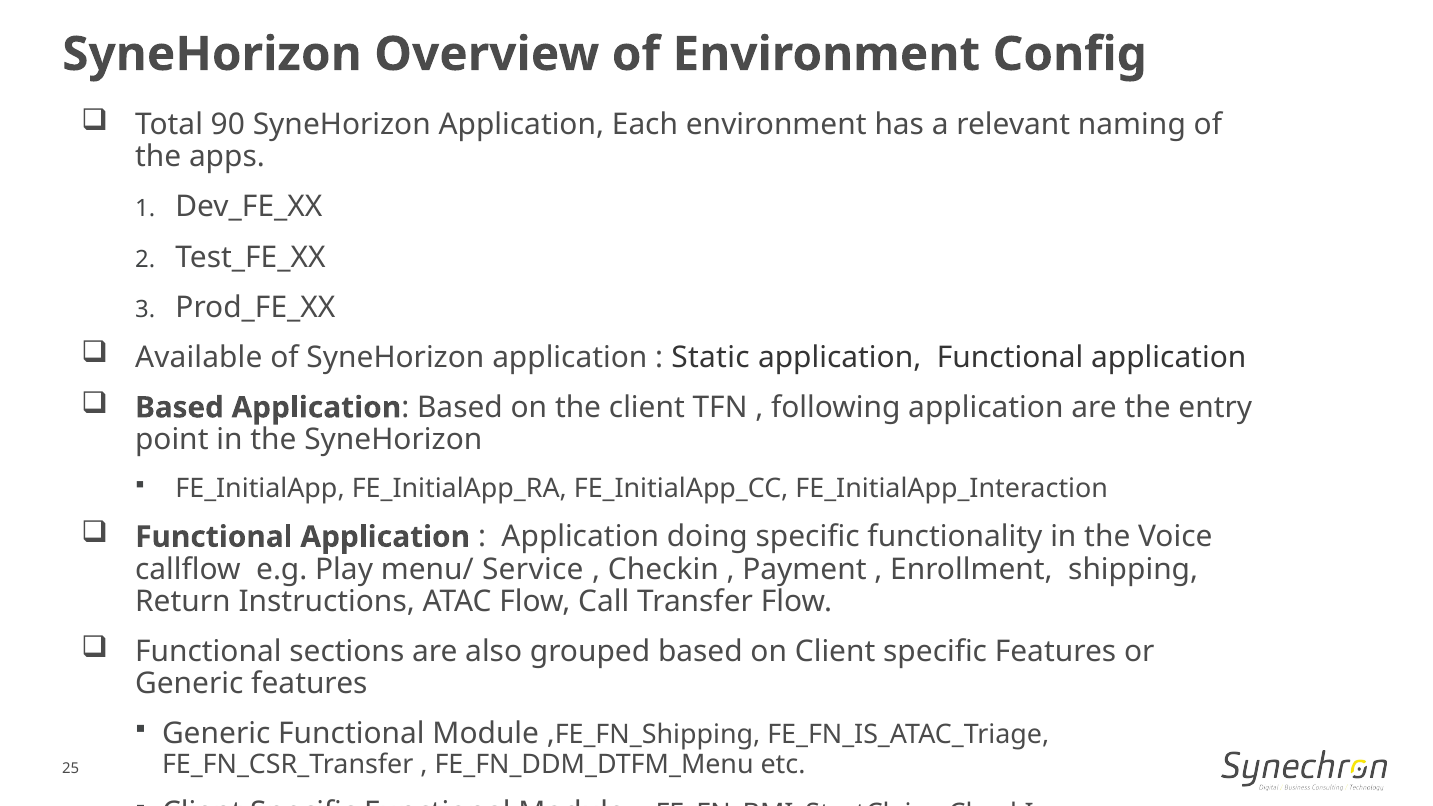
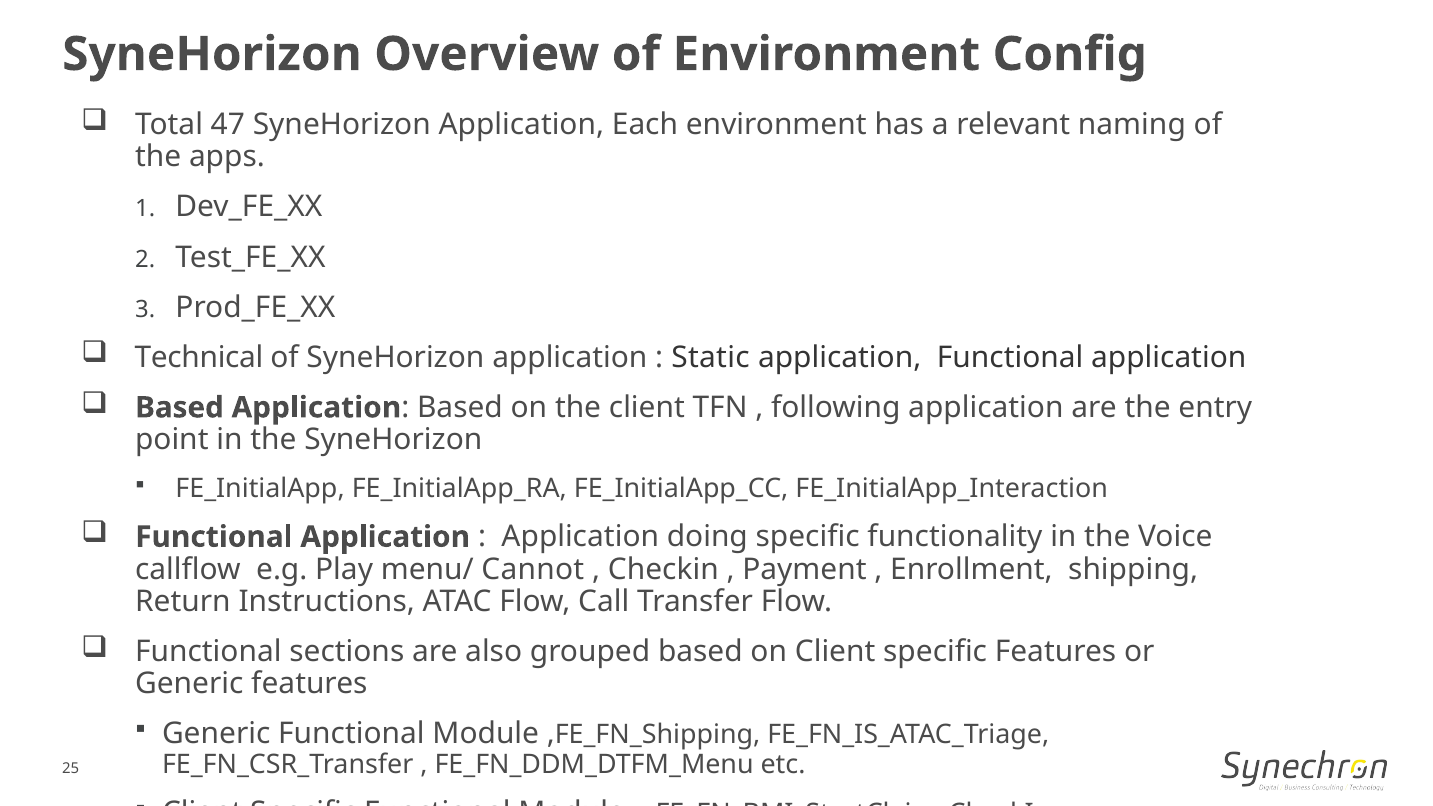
90: 90 -> 47 (228, 125)
Available: Available -> Technical (199, 357)
Service: Service -> Cannot (533, 569)
